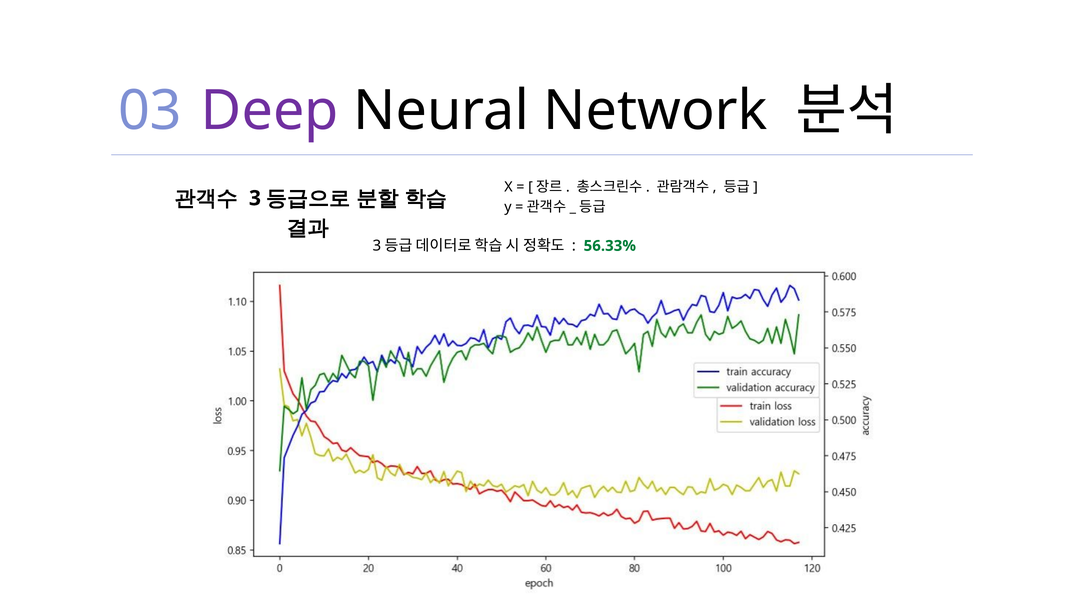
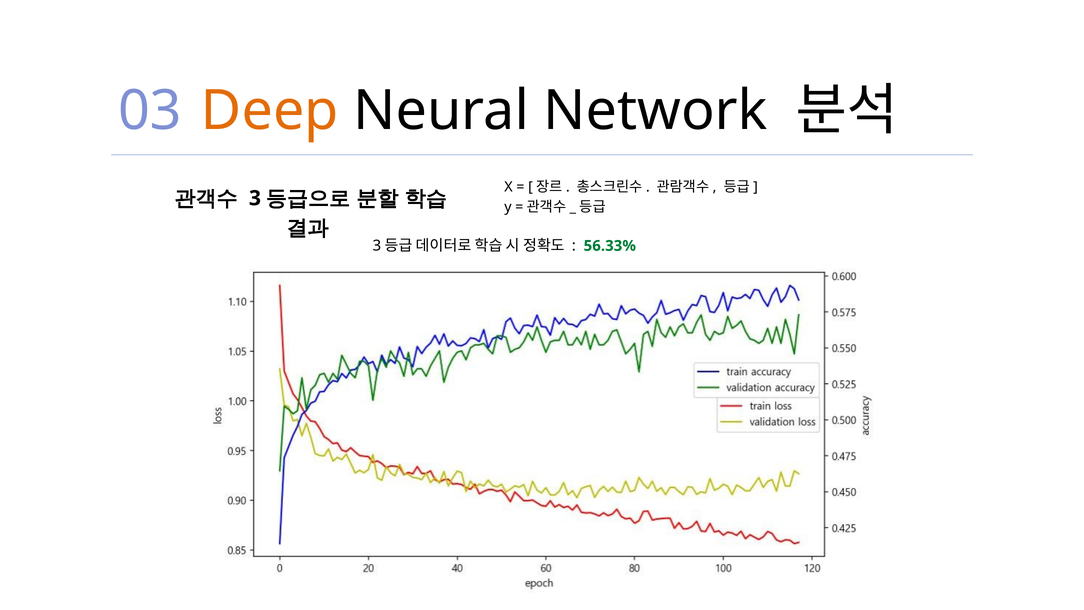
Deep colour: purple -> orange (270, 111)
